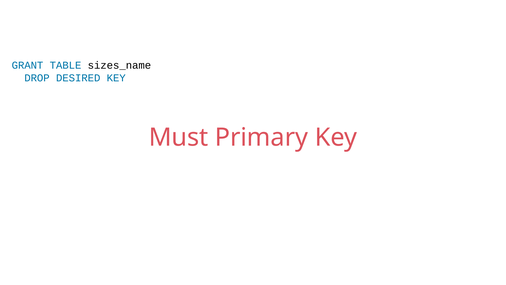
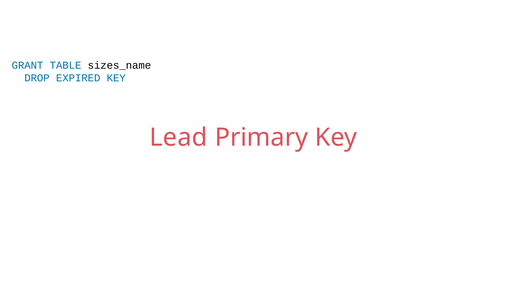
DESIRED: DESIRED -> EXPIRED (78, 78)
Must: Must -> Lead (178, 137)
